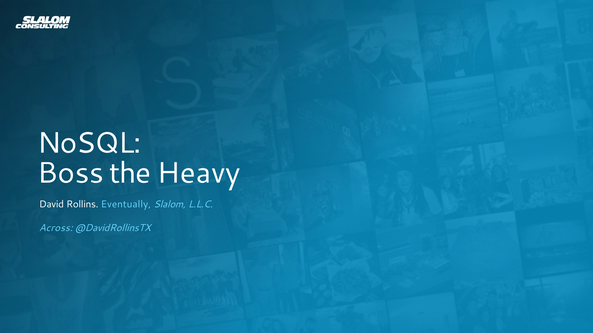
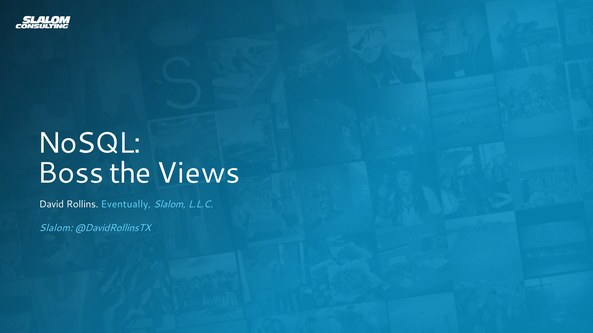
Heavy: Heavy -> Views (199, 173)
Across: Across -> Slalom (56, 228)
